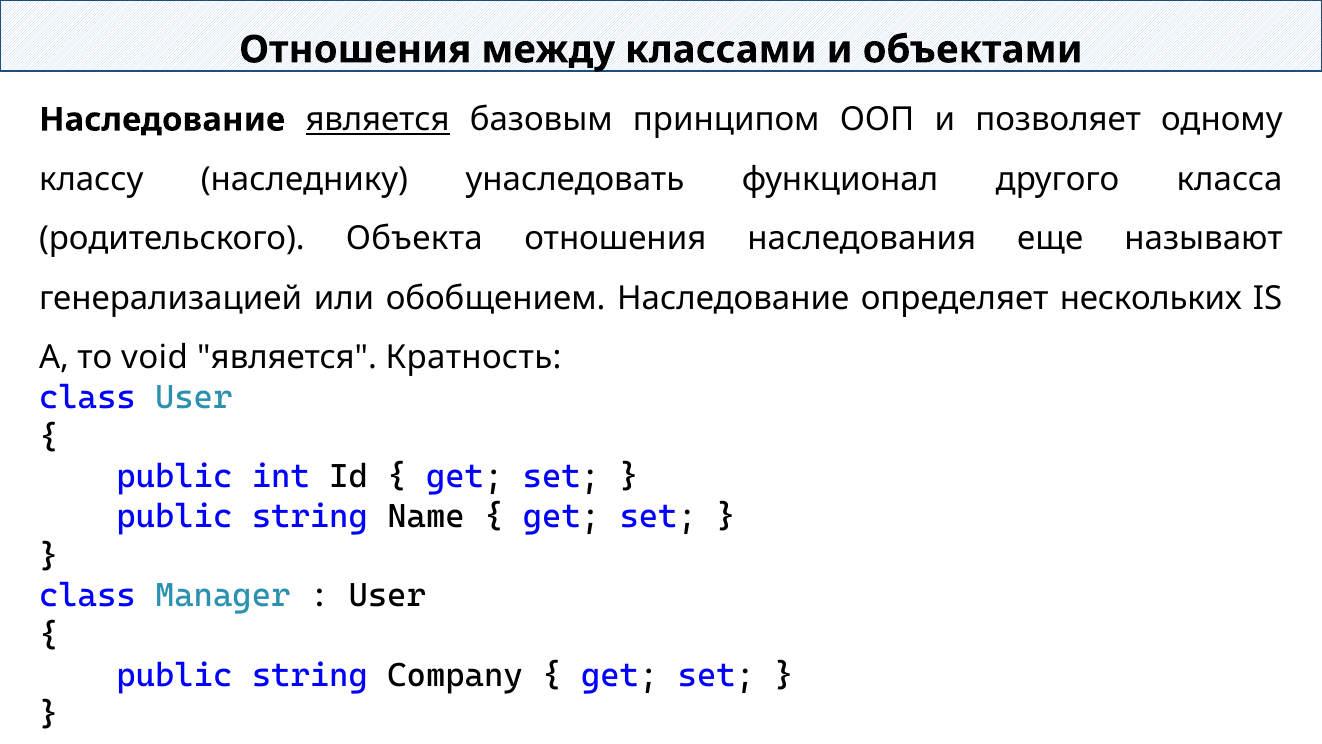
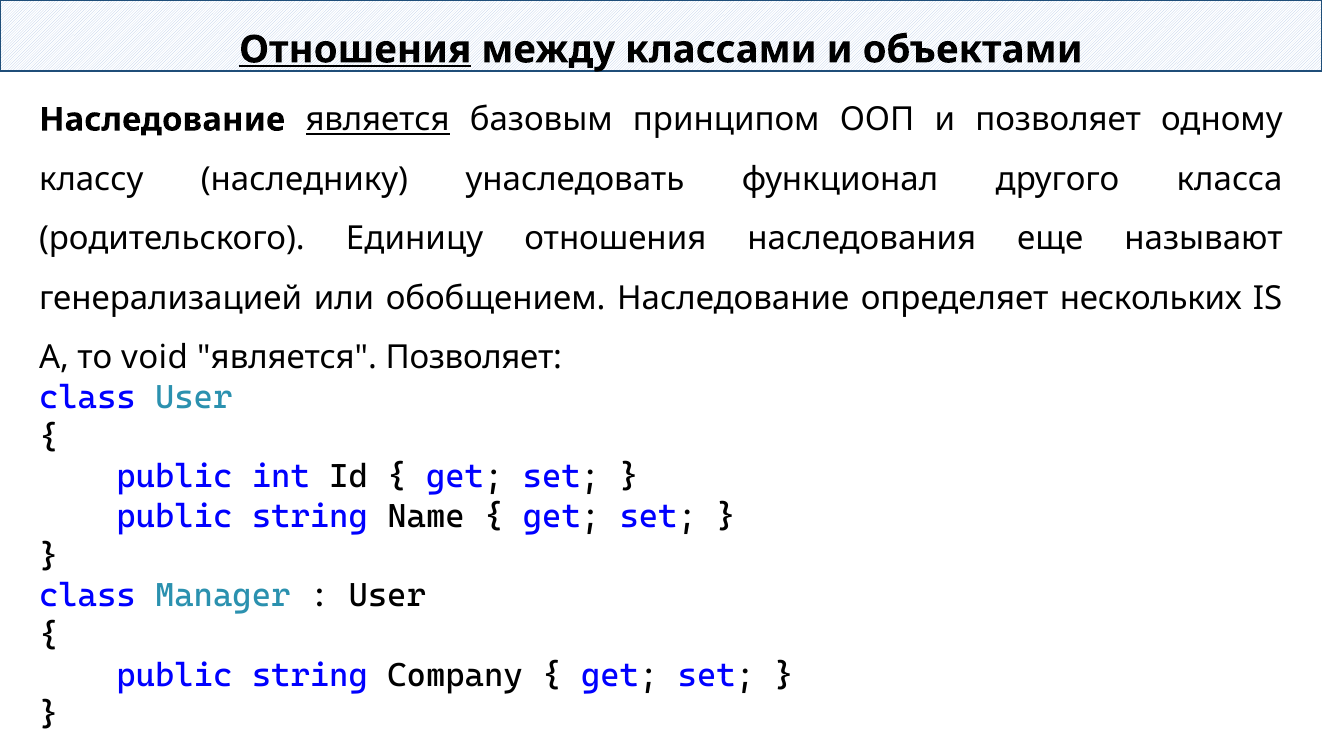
Отношения underline: none -> present (355, 50)
Объекта: Объекта -> Единицу (415, 239)
является Кратность: Кратность -> Позволяет (474, 358)
